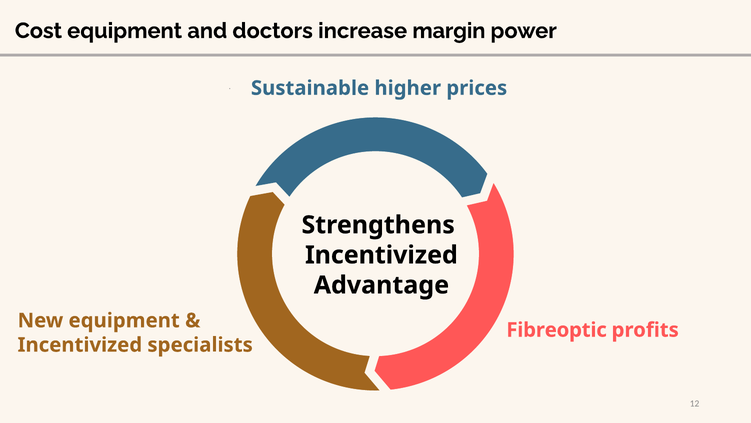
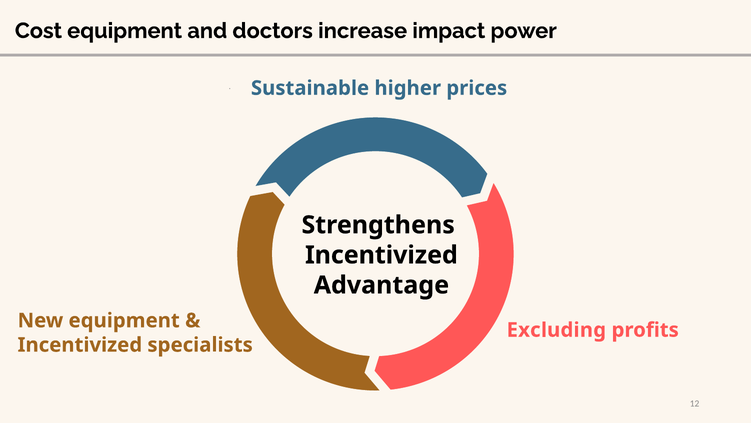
margin: margin -> impact (449, 31)
Fibreoptic: Fibreoptic -> Excluding (556, 330)
